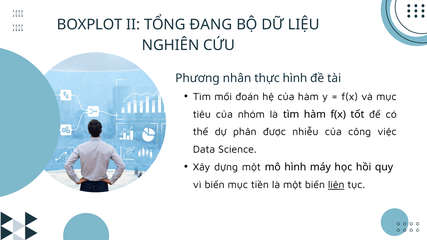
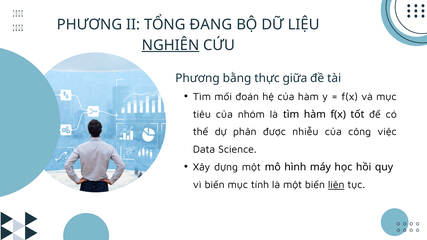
BOXPLOT: BOXPLOT -> PHƯƠNG (90, 24)
NGHIÊN underline: none -> present (171, 45)
nhân: nhân -> bằng (237, 78)
thực hình: hình -> giữa (295, 78)
tiền: tiền -> tính (260, 185)
